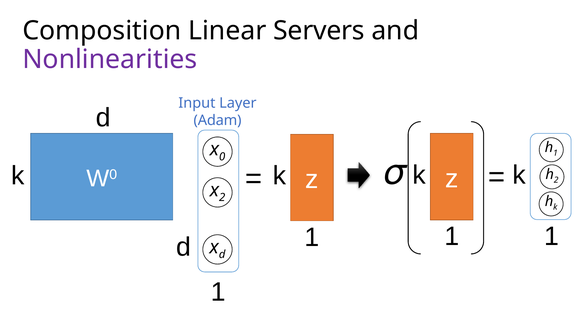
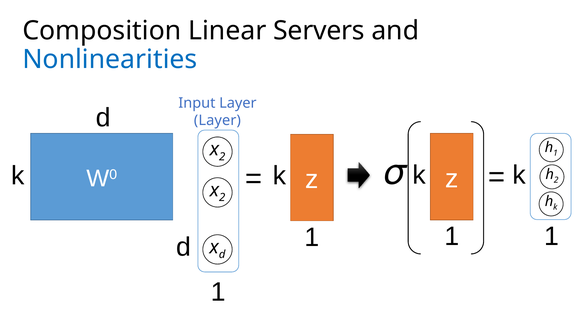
Nonlinearities colour: purple -> blue (110, 59)
Adam: Adam -> Layer (217, 120)
0: 0 -> 2 (222, 157)
